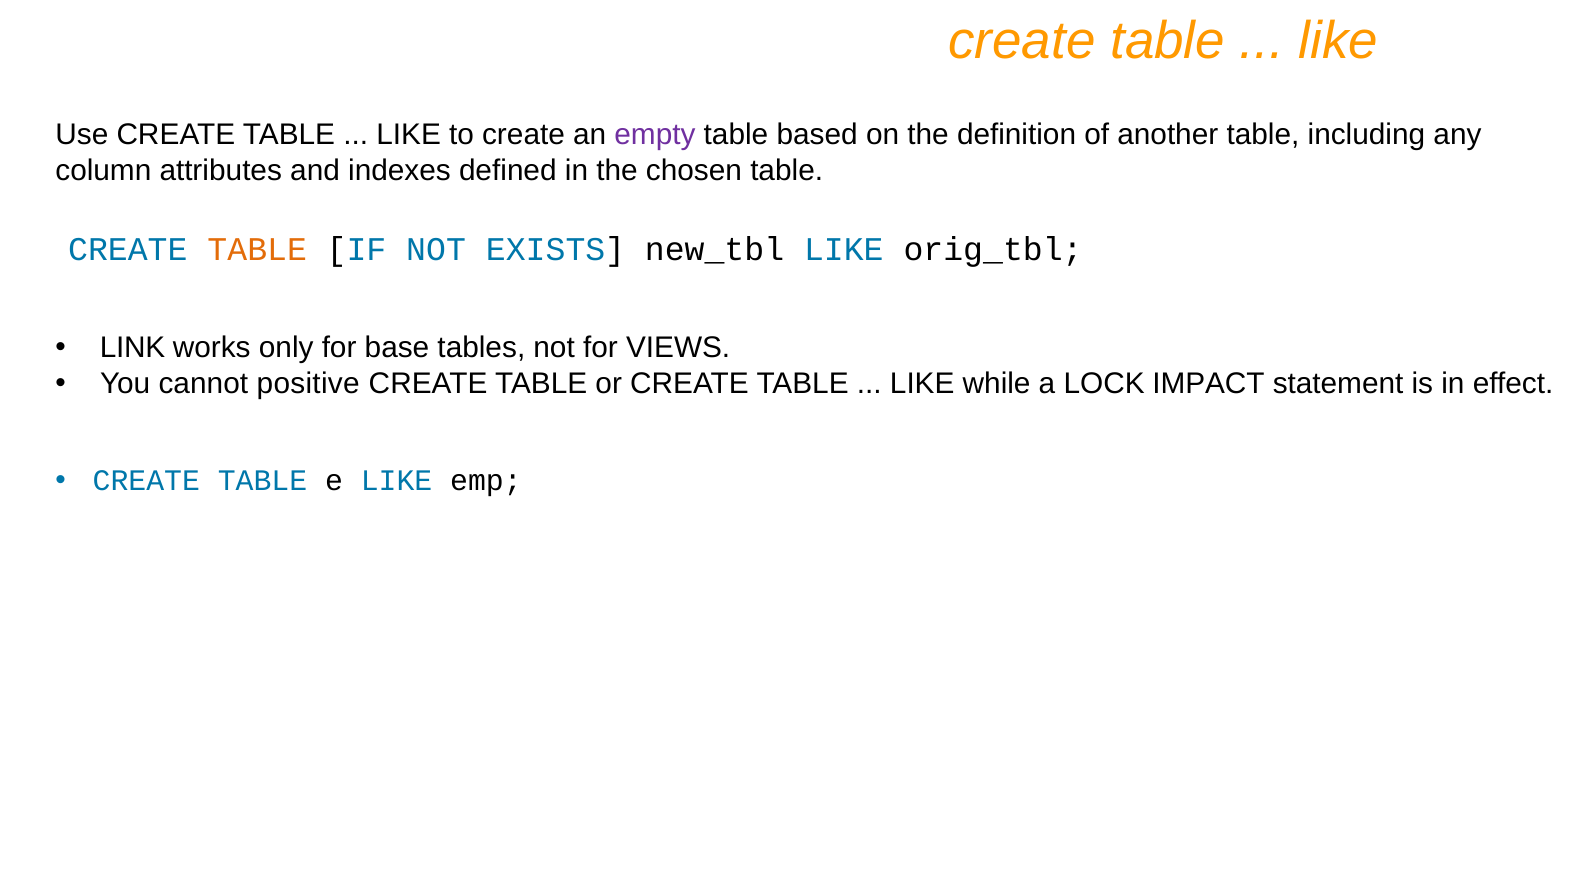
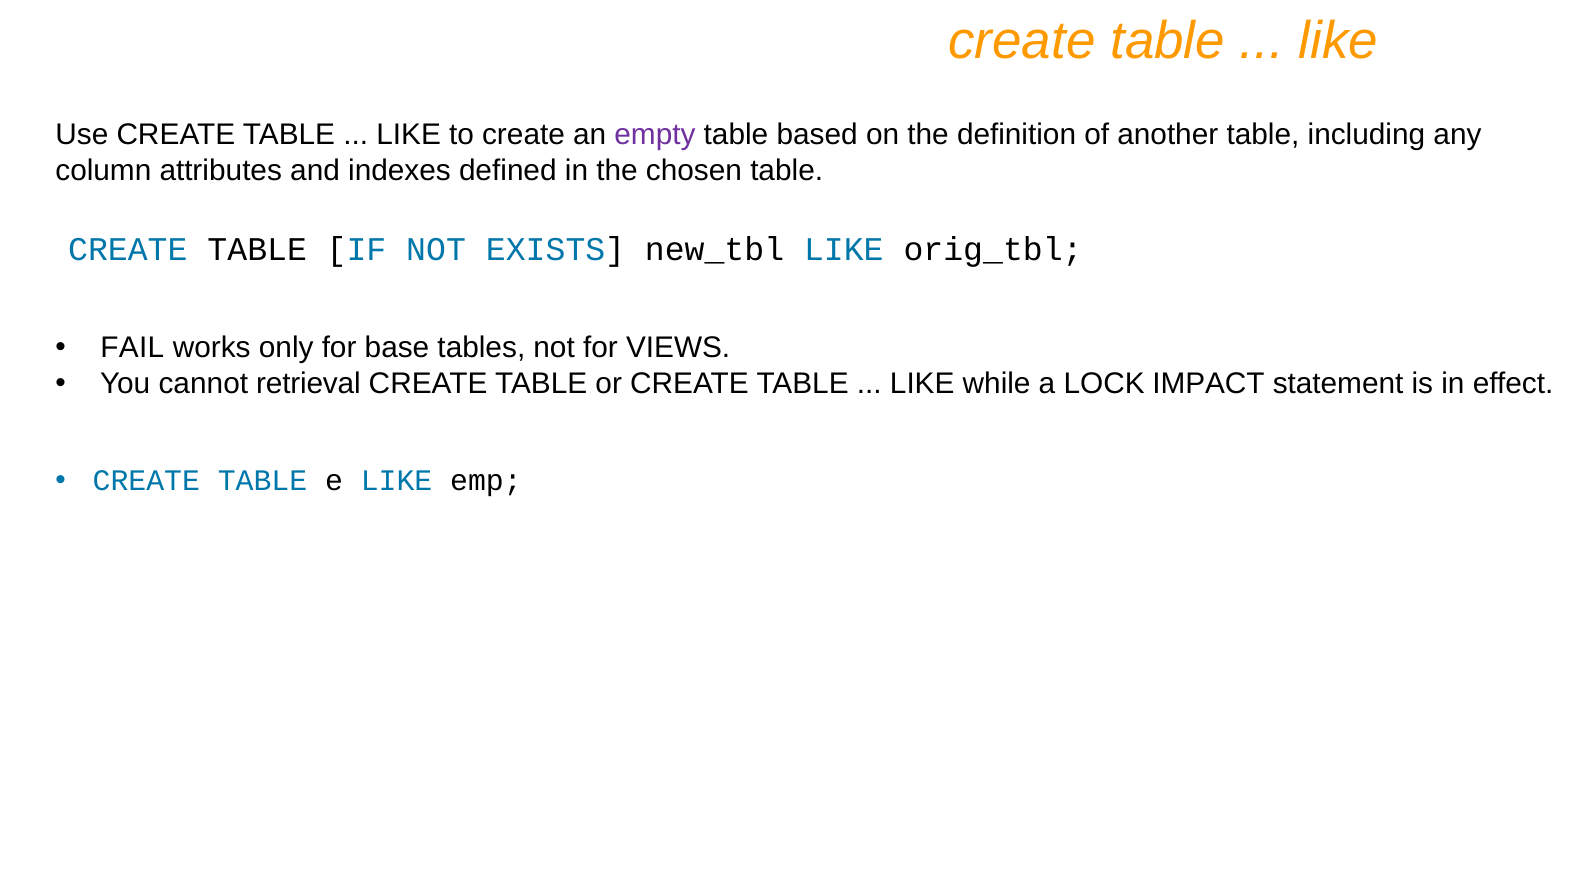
TABLE colour: orange -> black (257, 250)
LINK: LINK -> FAIL (132, 348)
positive: positive -> retrieval (308, 384)
